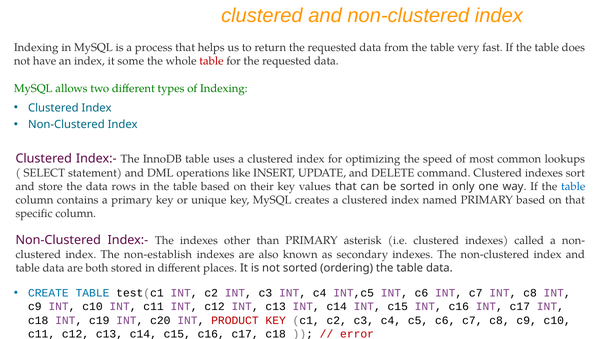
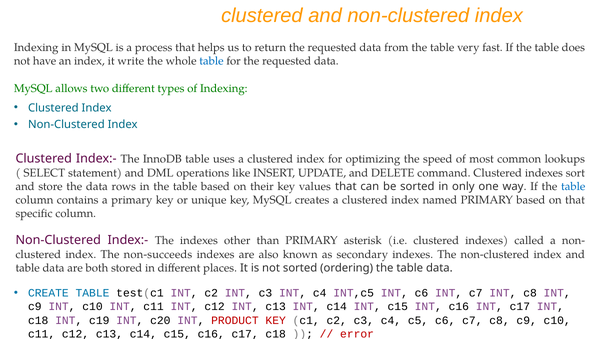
some: some -> write (131, 61)
table colour: red -> blue (211, 61)
non-establish: non-establish -> non-succeeds (158, 254)
